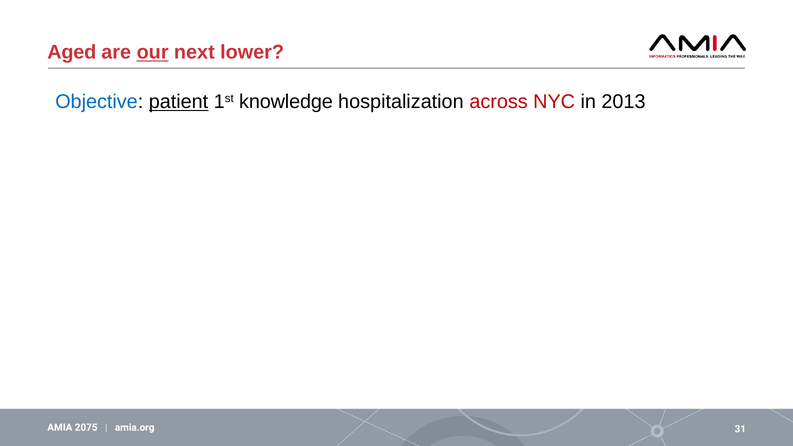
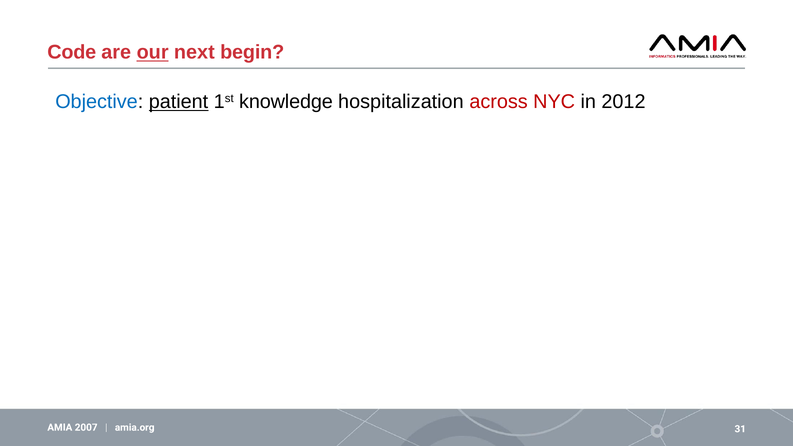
Aged: Aged -> Code (72, 52)
lower: lower -> begin (252, 52)
2013: 2013 -> 2012 (623, 102)
2075: 2075 -> 2007 (86, 428)
